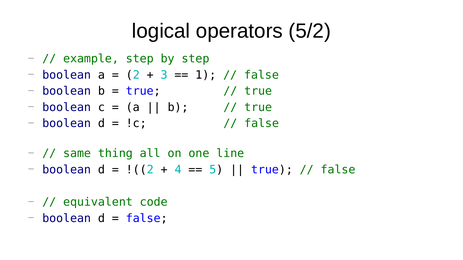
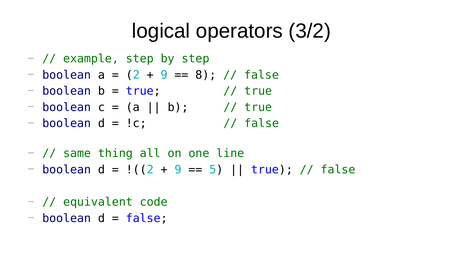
5/2: 5/2 -> 3/2 (310, 31)
3: 3 -> 9 (164, 75)
1: 1 -> 8 (206, 75)
4: 4 -> 9 (178, 170)
